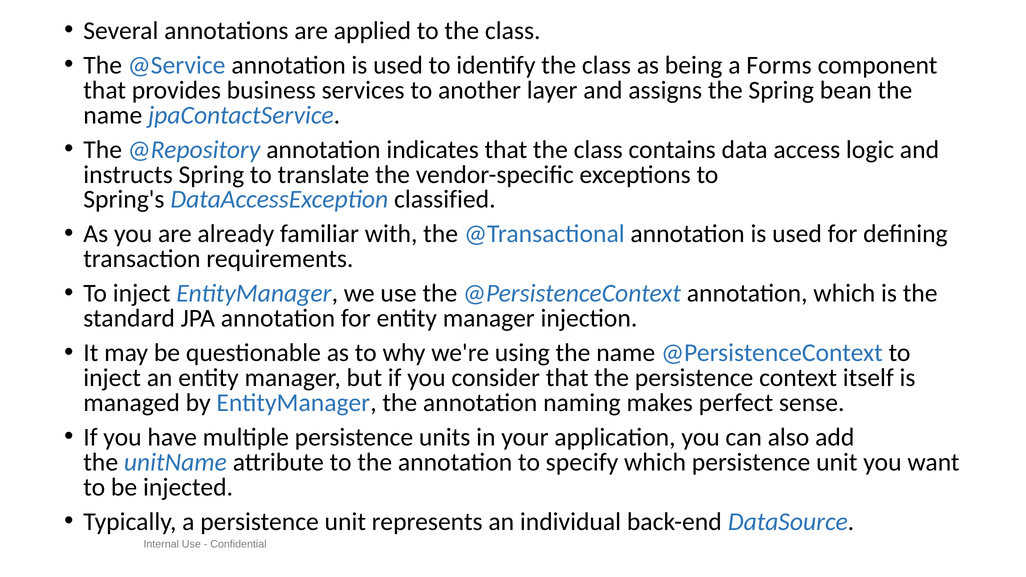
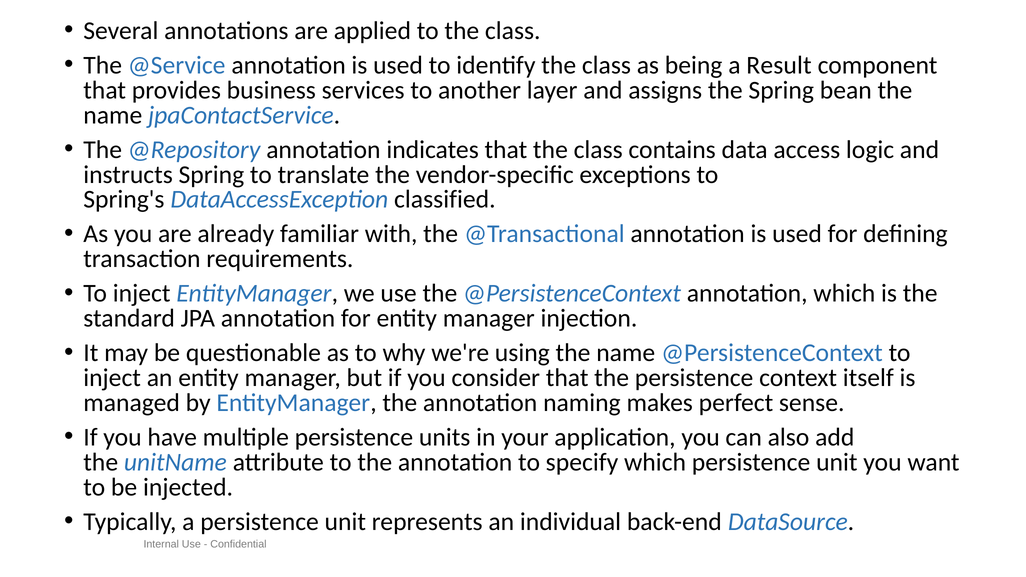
Forms: Forms -> Result (779, 65)
